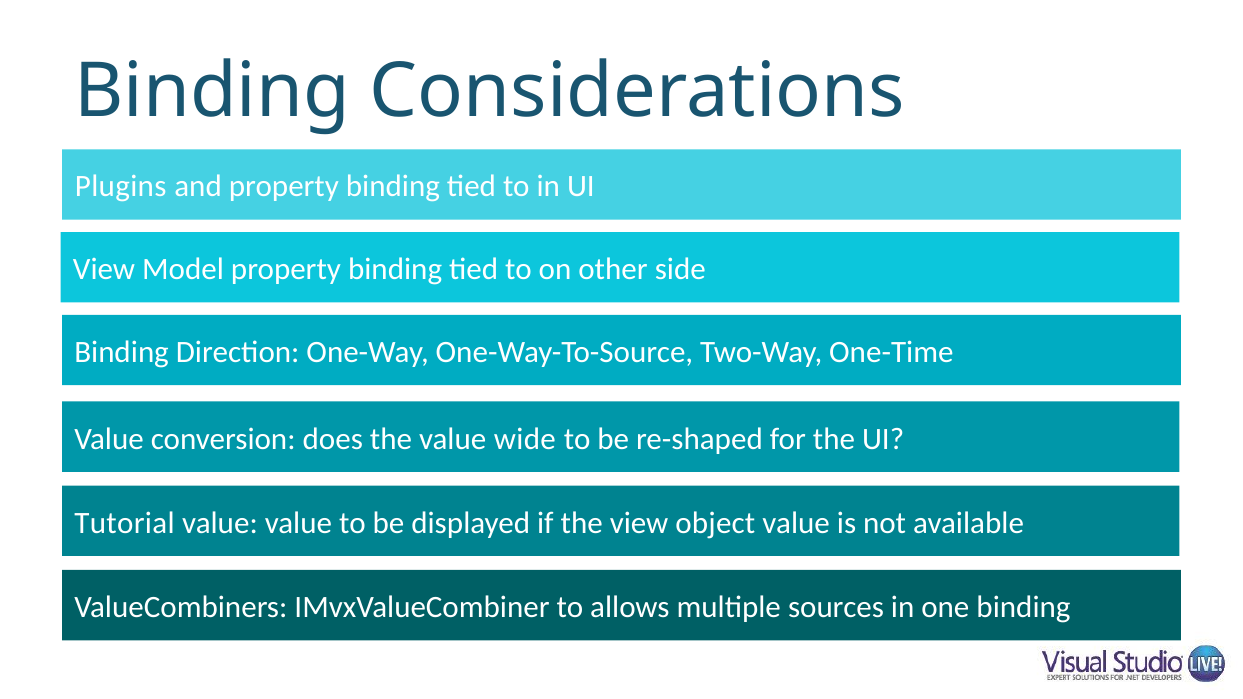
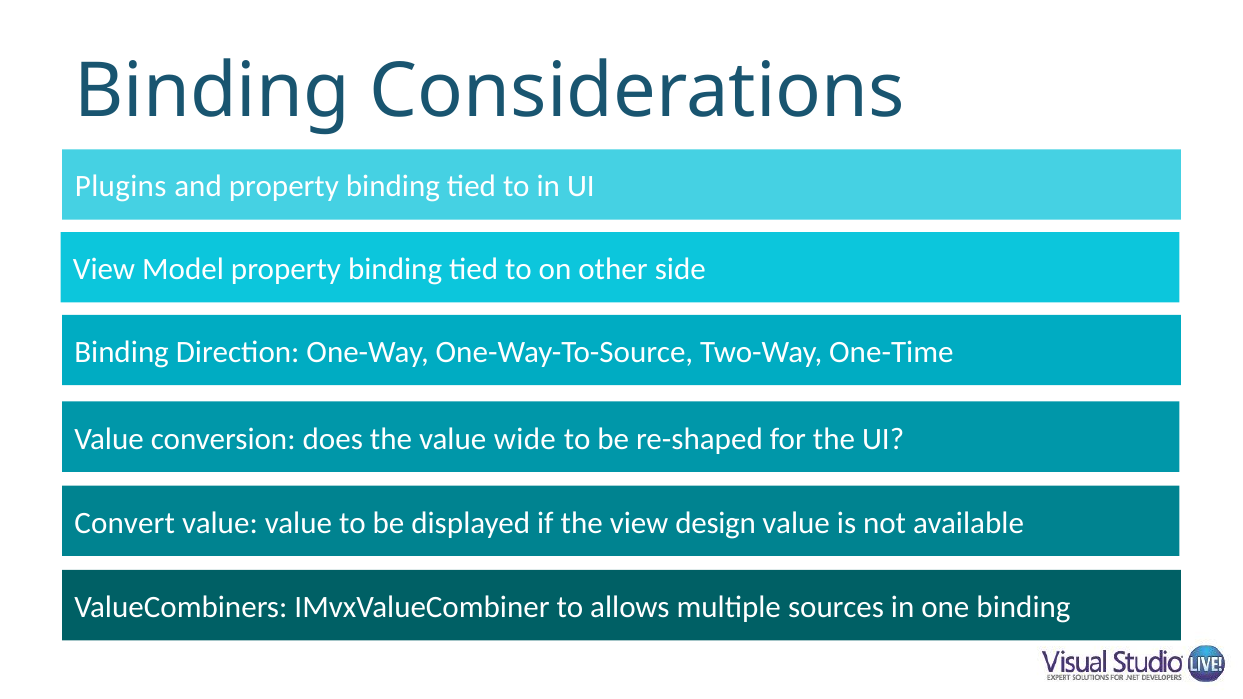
Tutorial: Tutorial -> Convert (125, 523)
object: object -> design (716, 523)
